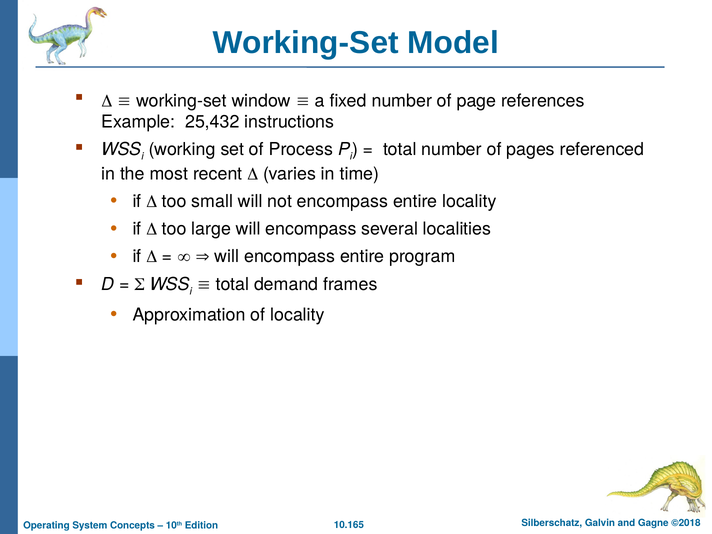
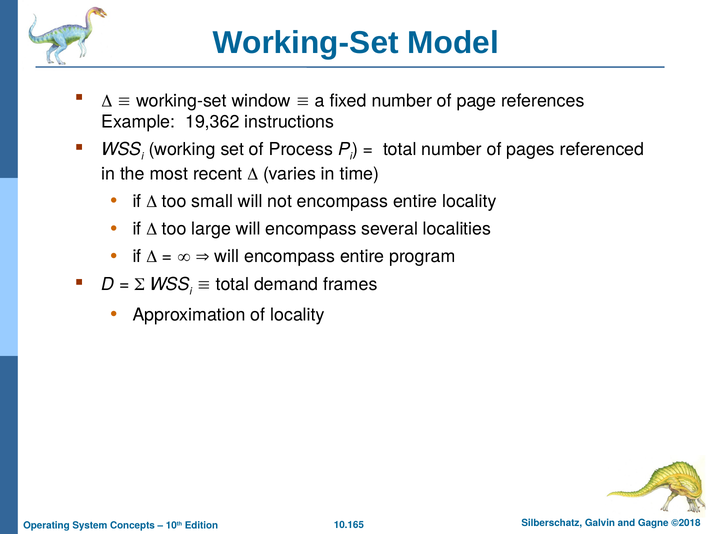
25,432: 25,432 -> 19,362 (212, 122)
